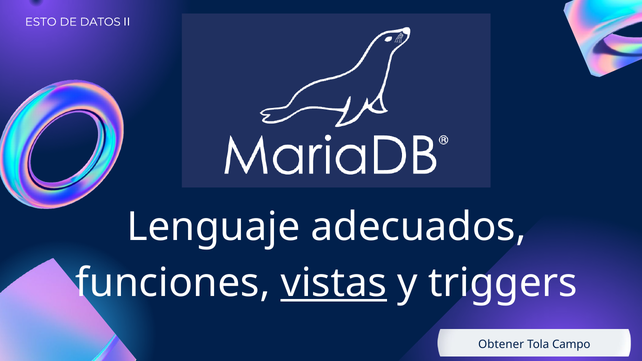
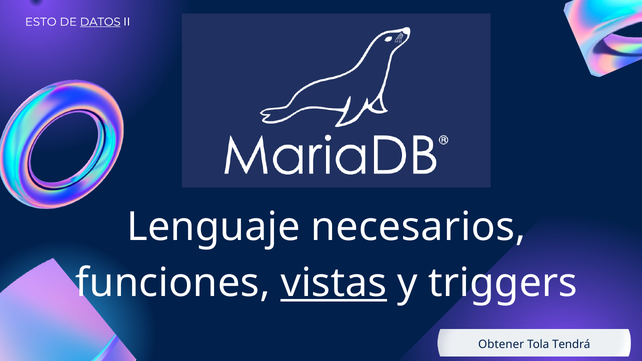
DATOS underline: none -> present (100, 22)
adecuados: adecuados -> necesarios (418, 227)
Campo: Campo -> Tendrá (571, 344)
